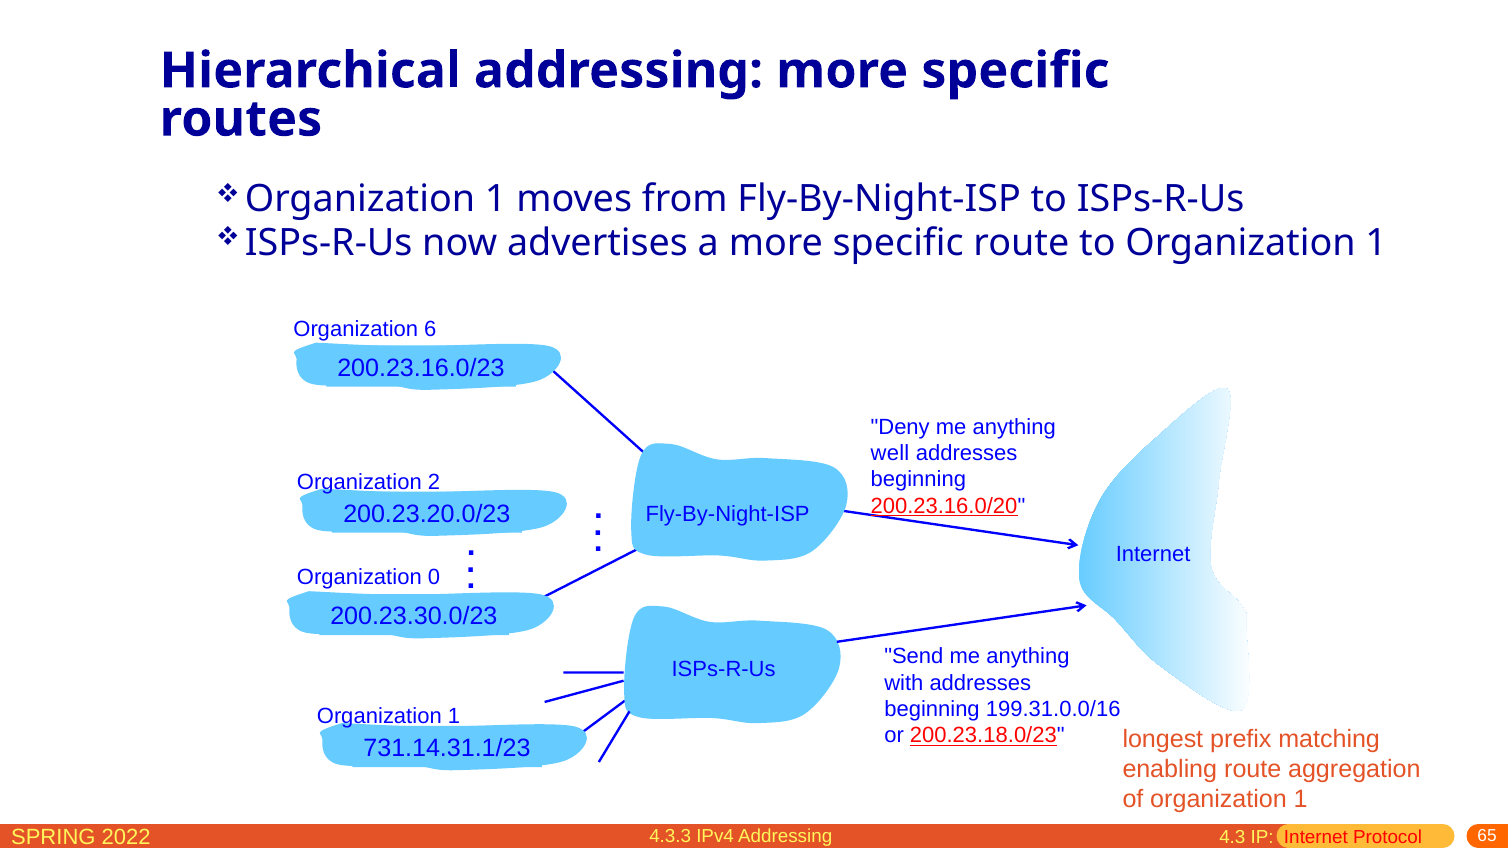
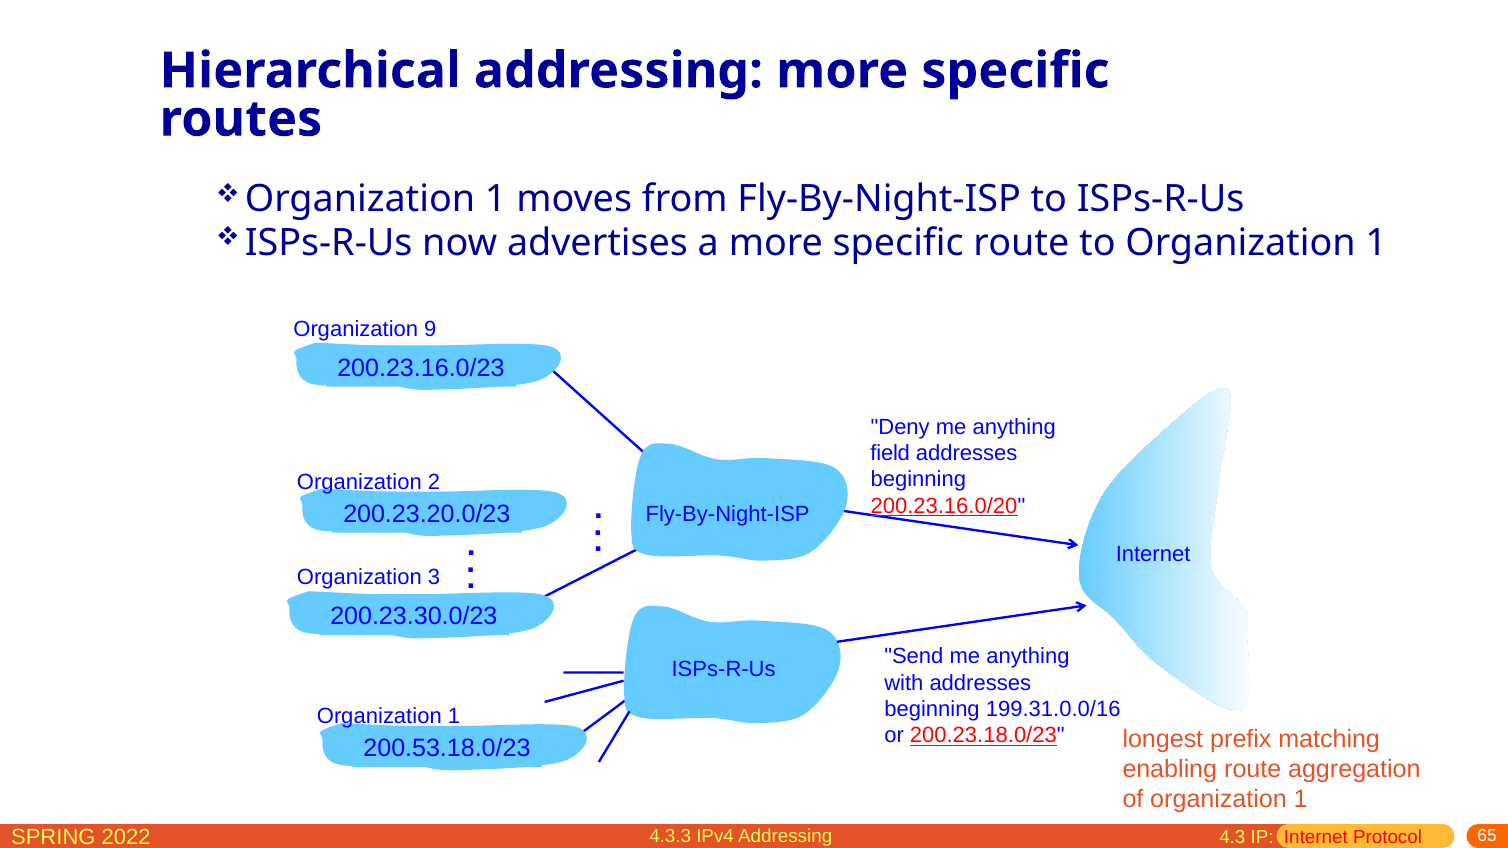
6: 6 -> 9 (430, 329)
well: well -> field (890, 453)
0: 0 -> 3 (434, 578)
731.14.31.1/23: 731.14.31.1/23 -> 200.53.18.0/23 (447, 748)
